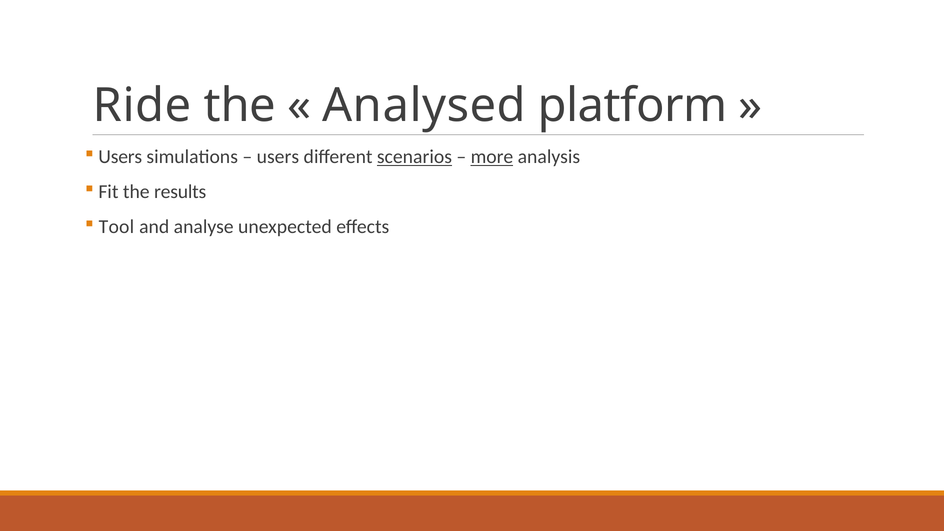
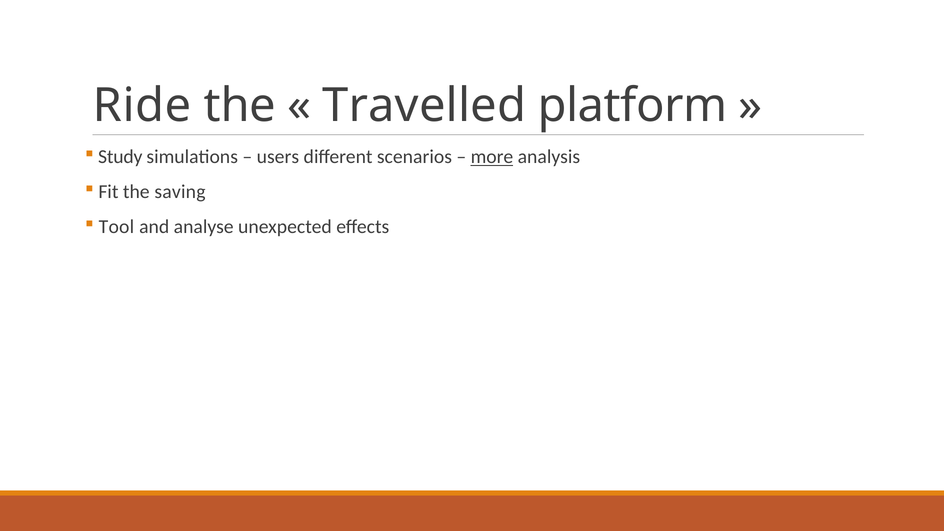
Analysed: Analysed -> Travelled (424, 106)
Users: Users -> Study (120, 157)
scenarios underline: present -> none (414, 157)
results: results -> saving (180, 192)
